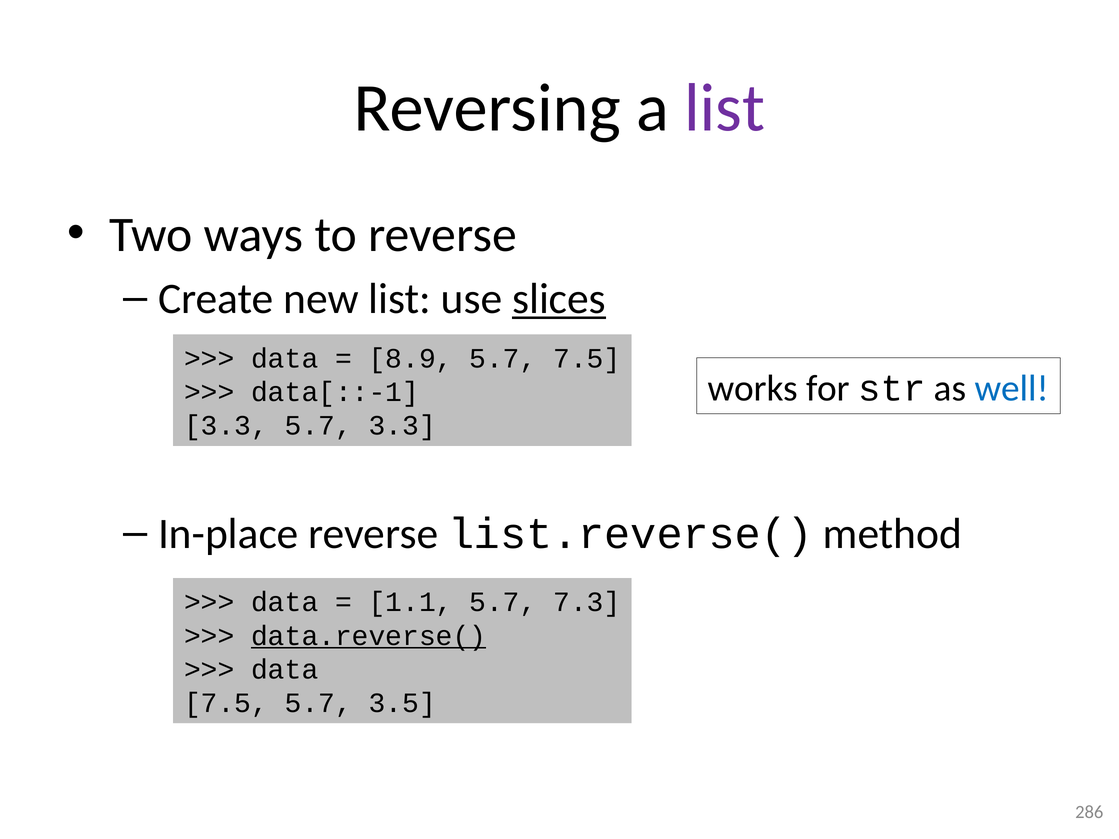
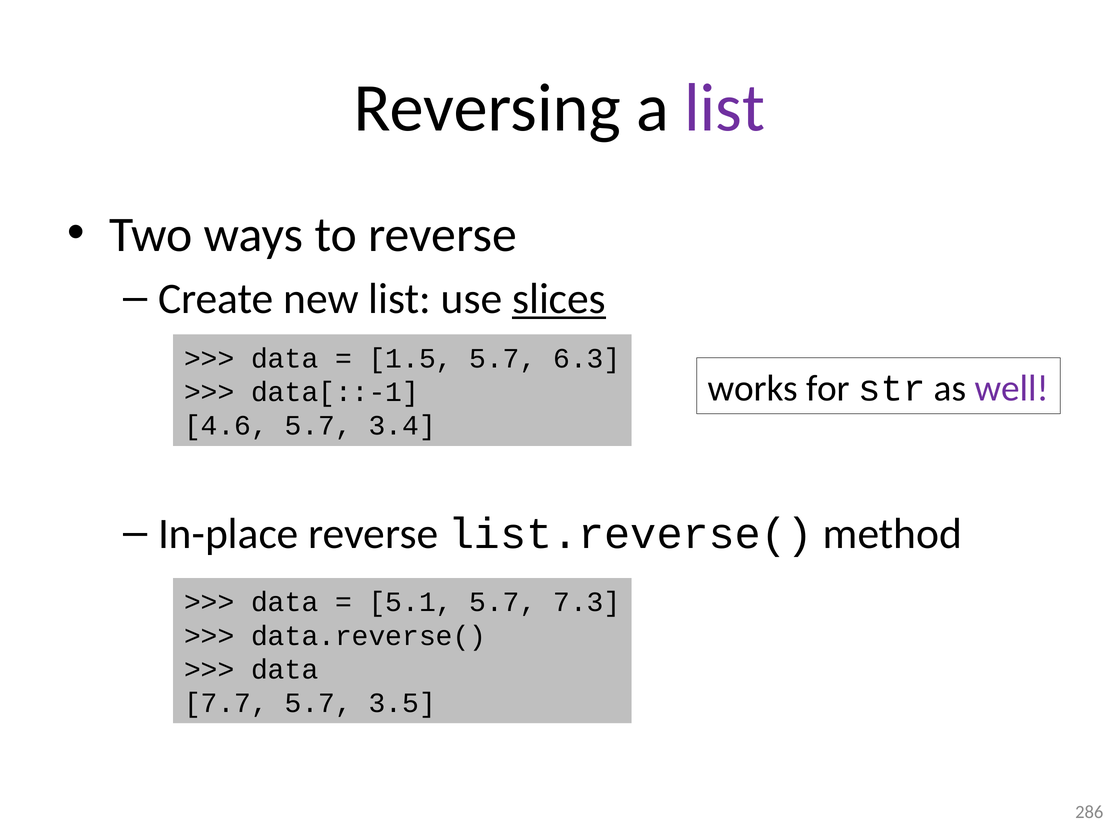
8.9: 8.9 -> 1.5 (411, 359)
5.7 7.5: 7.5 -> 6.3 (587, 359)
well colour: blue -> purple (1012, 388)
3.3: 3.3 -> 4.6 (226, 426)
5.7 3.3: 3.3 -> 3.4 (402, 426)
1.1: 1.1 -> 5.1 (411, 602)
data.reverse( underline: present -> none (369, 636)
7.5: 7.5 -> 7.7 (226, 703)
